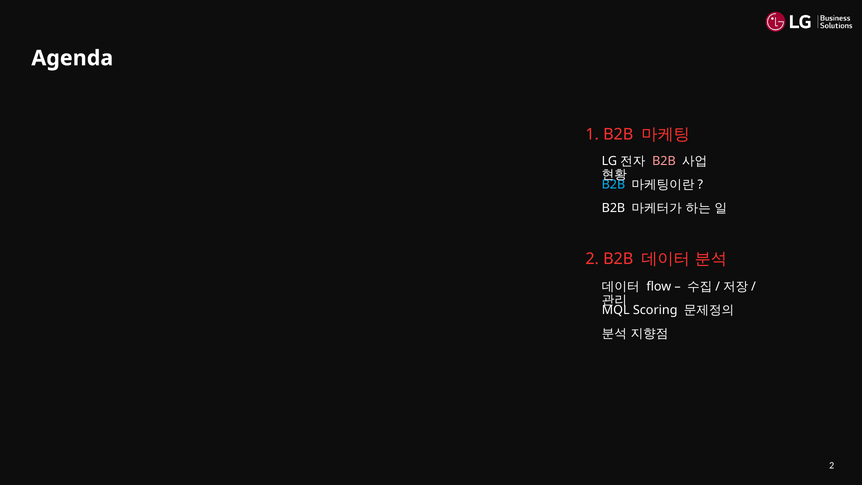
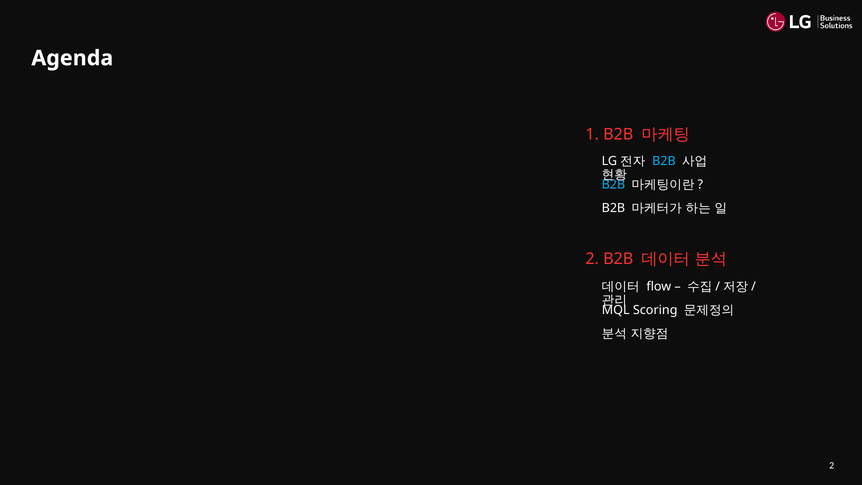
B2B colour: pink -> light blue (664, 161)
